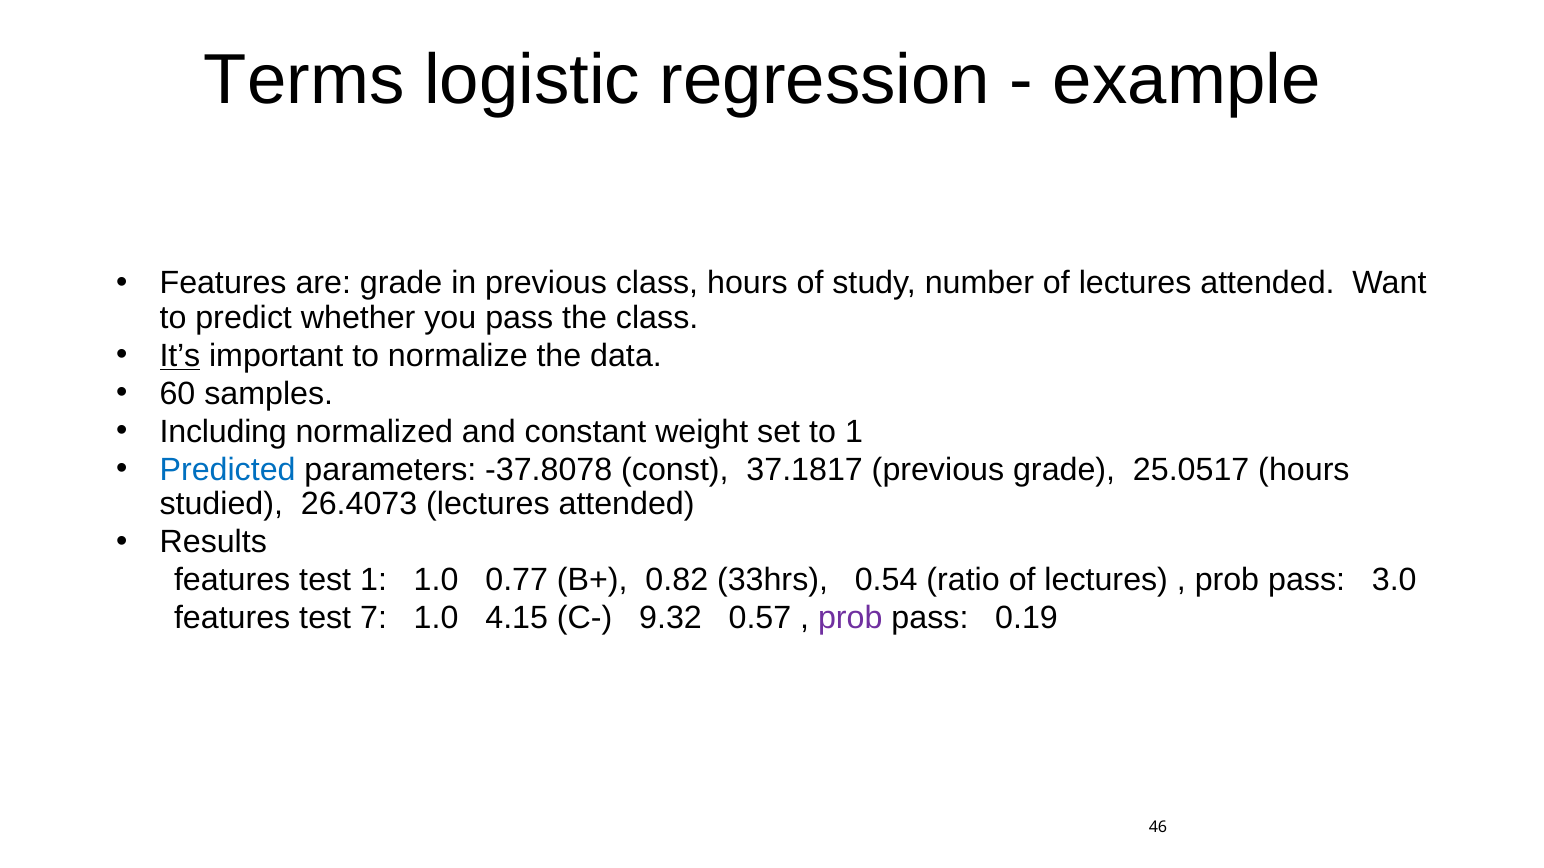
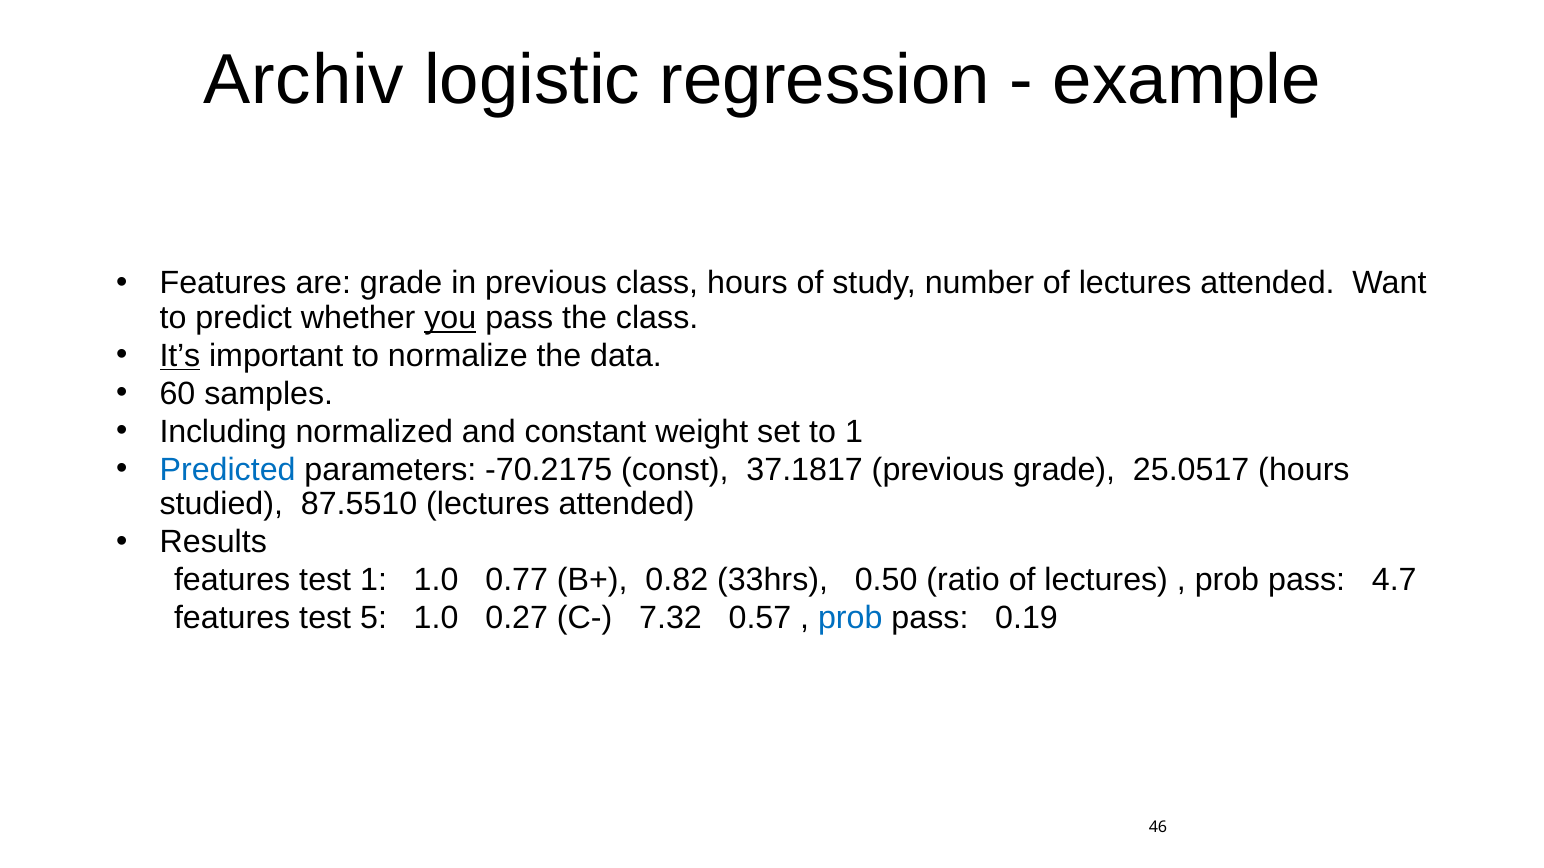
Terms: Terms -> Archiv (304, 80)
you underline: none -> present (450, 318)
-37.8078: -37.8078 -> -70.2175 (549, 470)
26.4073: 26.4073 -> 87.5510 (359, 505)
0.54: 0.54 -> 0.50 (886, 580)
3.0: 3.0 -> 4.7 (1394, 580)
7: 7 -> 5 (374, 618)
4.15: 4.15 -> 0.27 (517, 618)
9.32: 9.32 -> 7.32 (671, 618)
prob colour: purple -> blue (850, 618)
